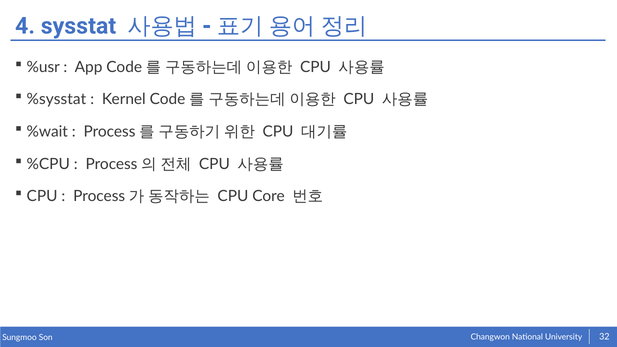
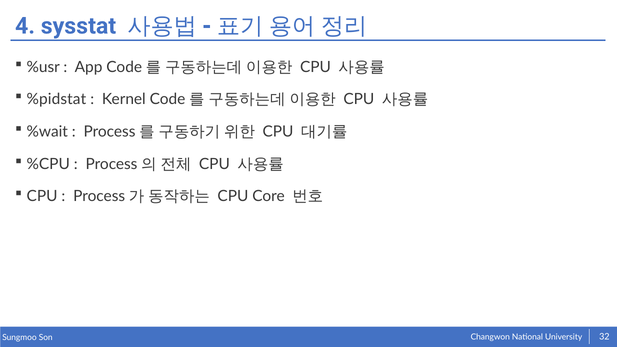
%sysstat: %sysstat -> %pidstat (56, 99)
